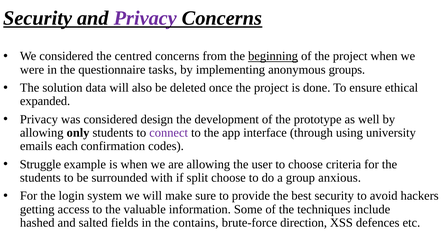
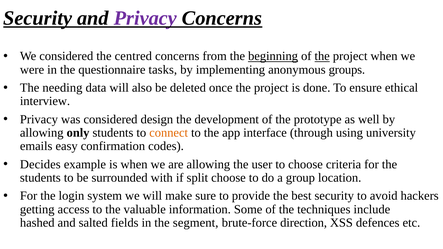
the underline: none -> present (322, 56)
solution: solution -> needing (62, 88)
expanded: expanded -> interview (45, 101)
connect colour: purple -> orange (169, 133)
each: each -> easy (67, 146)
Struggle: Struggle -> Decides (40, 164)
anxious: anxious -> location (340, 178)
contains: contains -> segment (196, 223)
